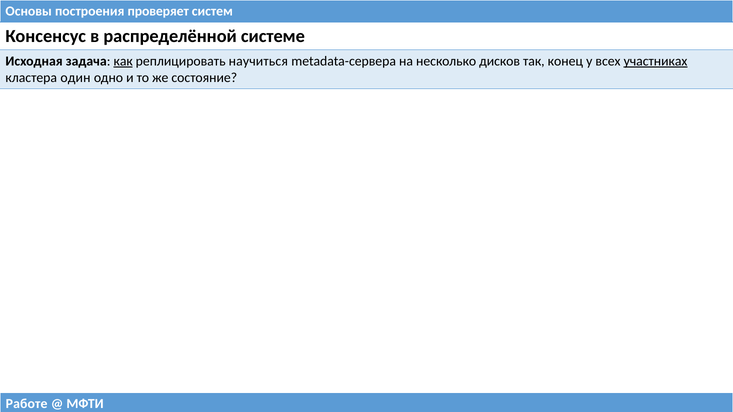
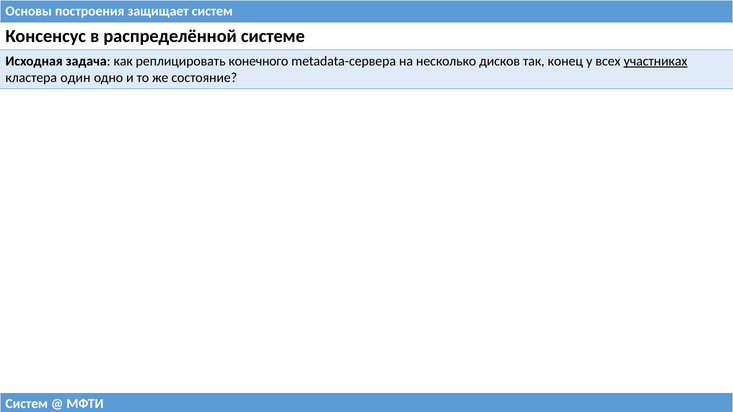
проверяет: проверяет -> защищает (158, 11)
как underline: present -> none (123, 61)
научиться: научиться -> конечного (258, 61)
Работе: Работе -> Систем (27, 404)
